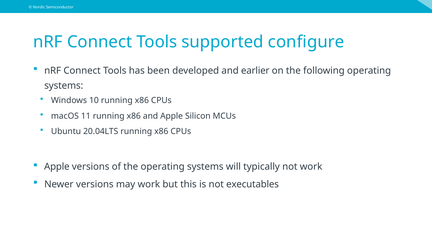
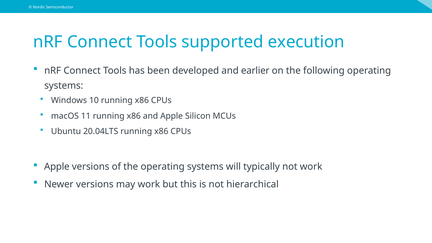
configure: configure -> execution (306, 42)
executables: executables -> hierarchical (253, 184)
